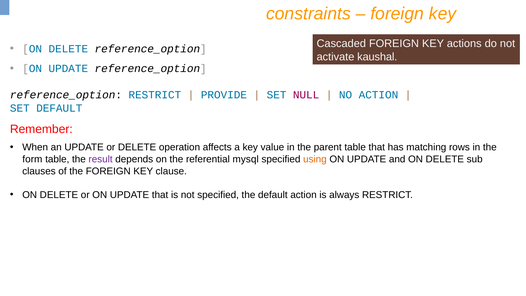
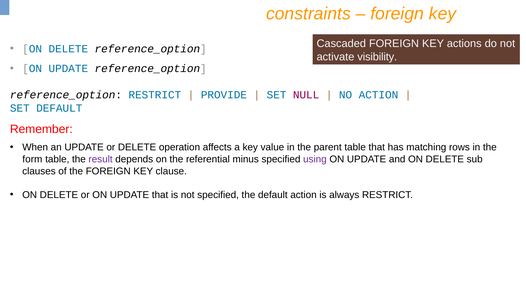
kaushal: kaushal -> visibility (377, 57)
mysql: mysql -> minus (246, 159)
using colour: orange -> purple (315, 159)
